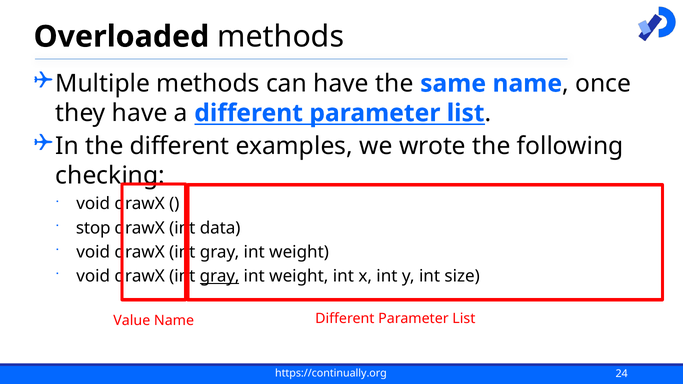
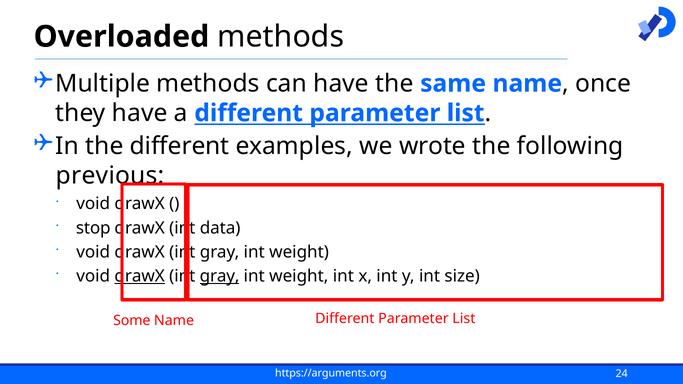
checking: checking -> previous (110, 176)
drawX underline: none -> present (140, 276)
Value: Value -> Some (132, 321)
https://continually.org: https://continually.org -> https://arguments.org (331, 373)
